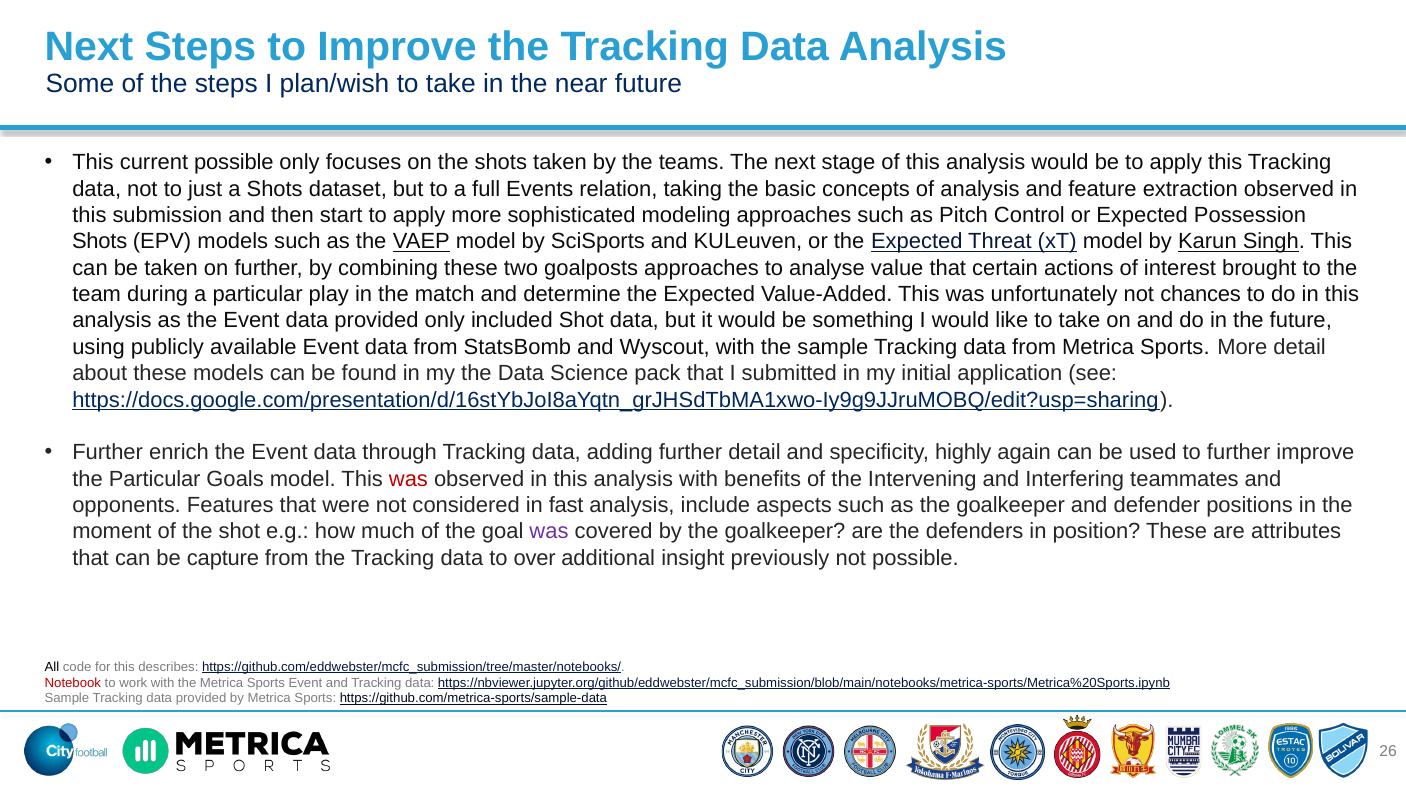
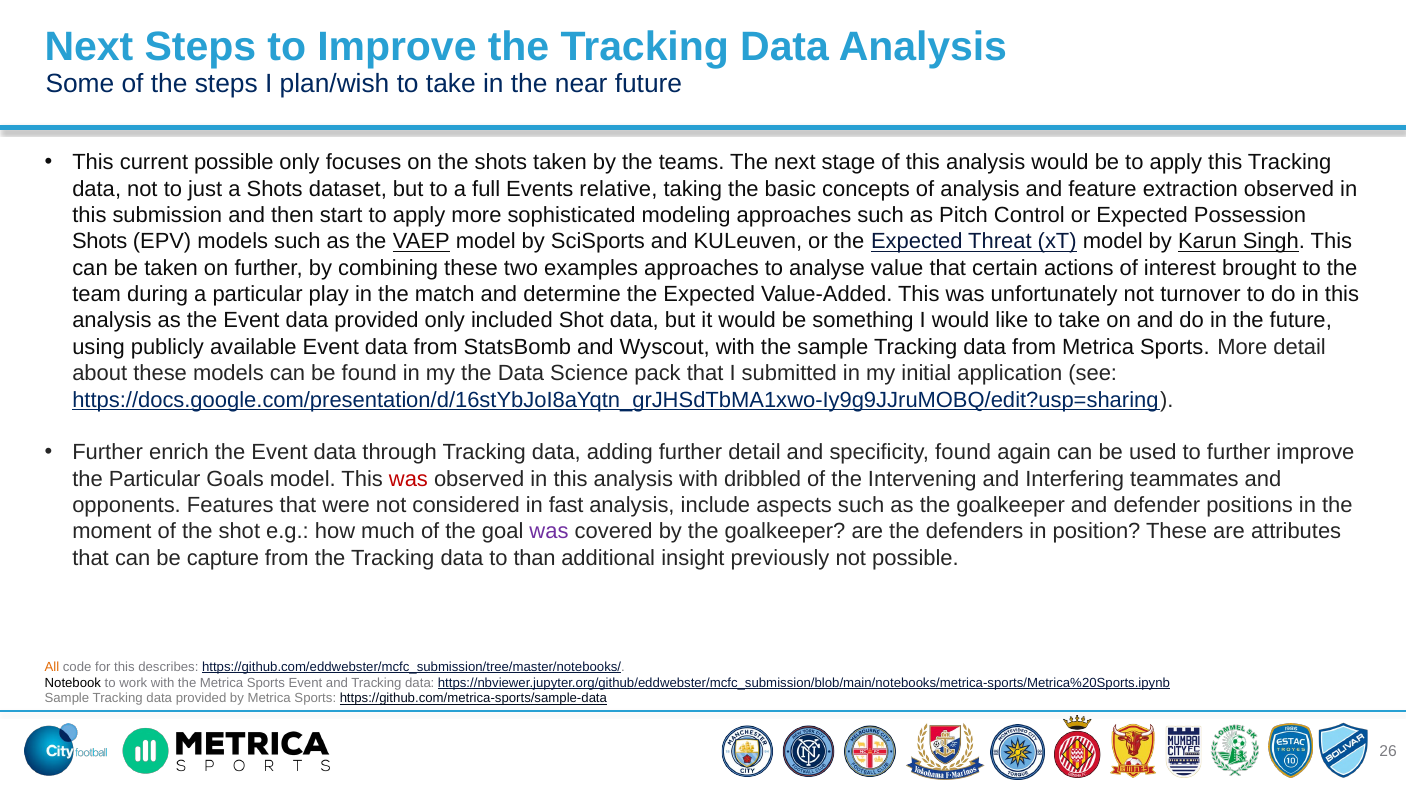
relation: relation -> relative (618, 189)
goalposts: goalposts -> examples (591, 268)
chances: chances -> turnover (1201, 294)
specificity highly: highly -> found (963, 452)
benefits: benefits -> dribbled (763, 479)
over: over -> than (535, 558)
All colour: black -> orange (52, 667)
Notebook colour: red -> black (73, 683)
